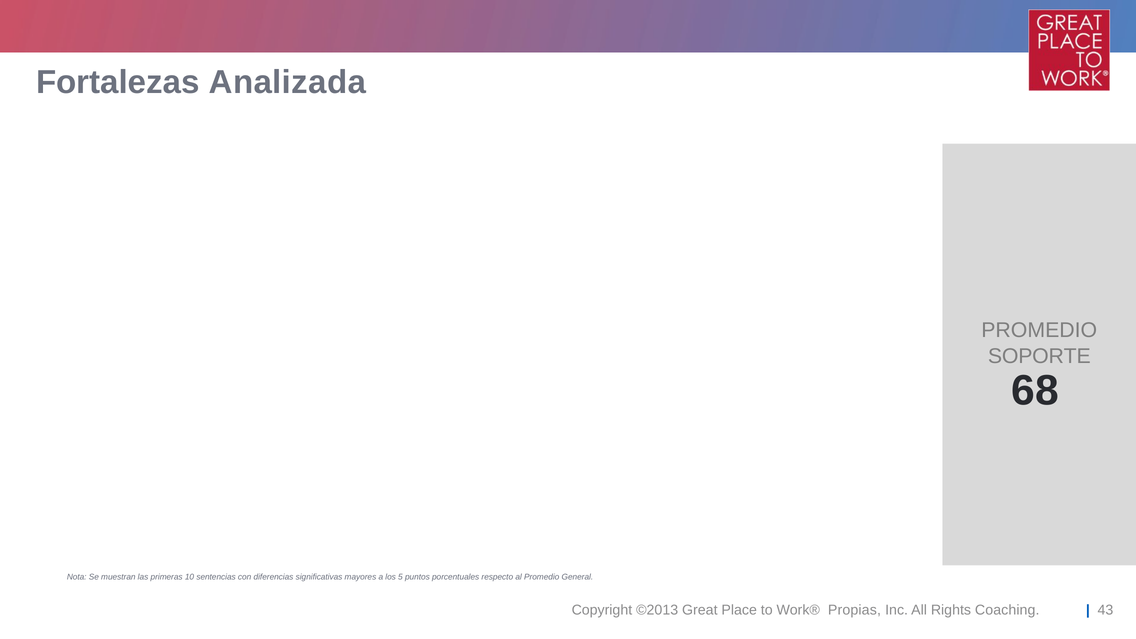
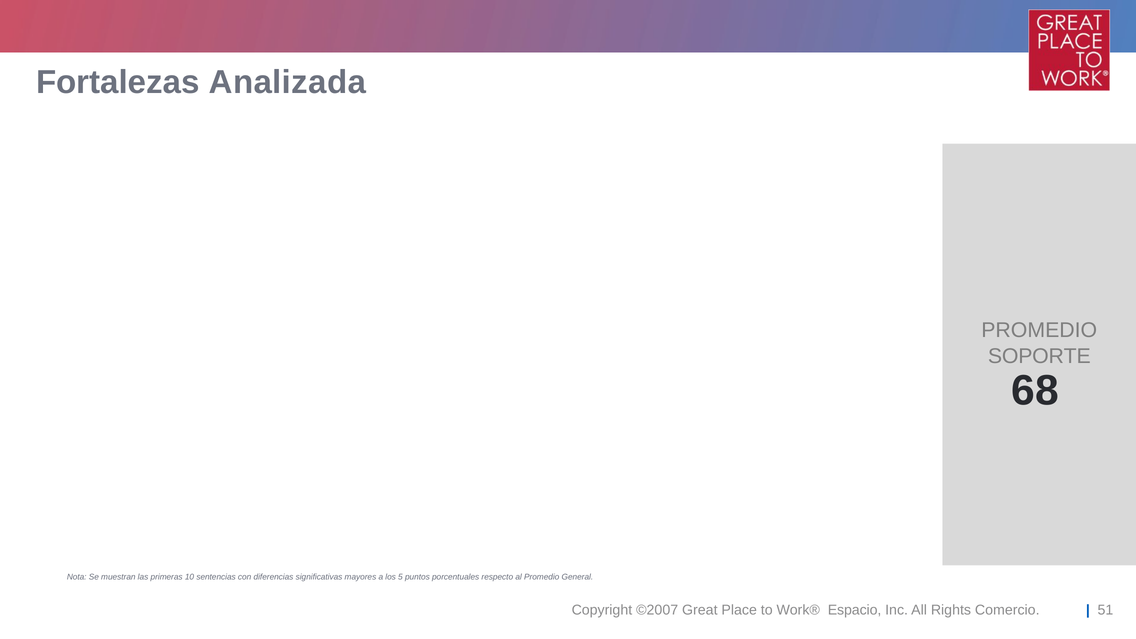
©2013: ©2013 -> ©2007 (657, 610)
Propias: Propias -> Espacio (855, 610)
Coaching: Coaching -> Comercio (1007, 610)
43: 43 -> 51 (1105, 610)
